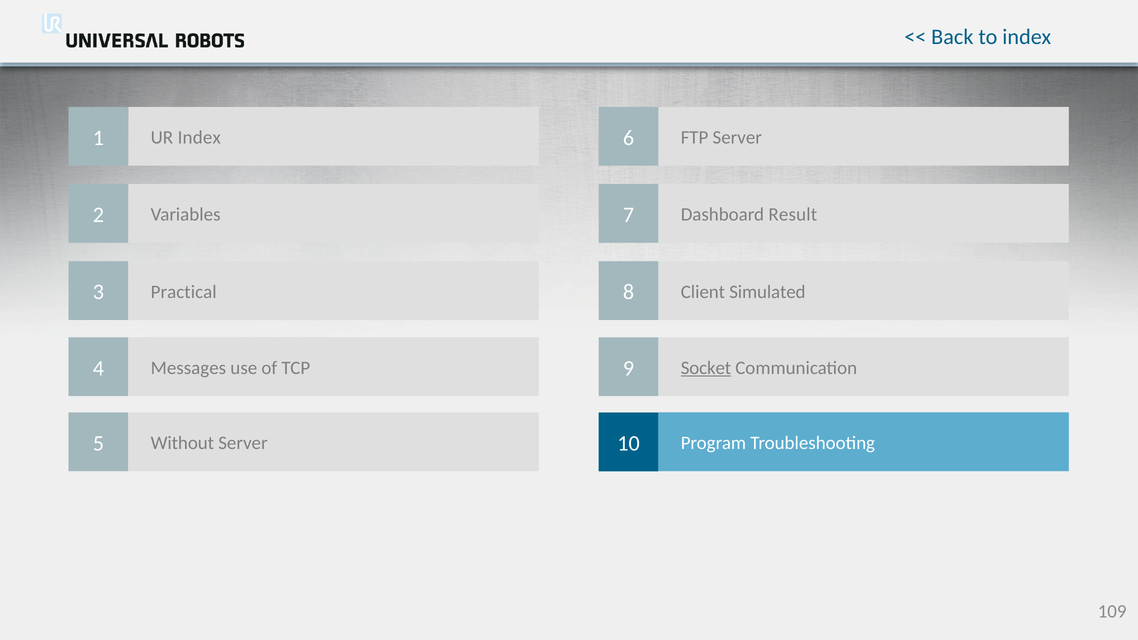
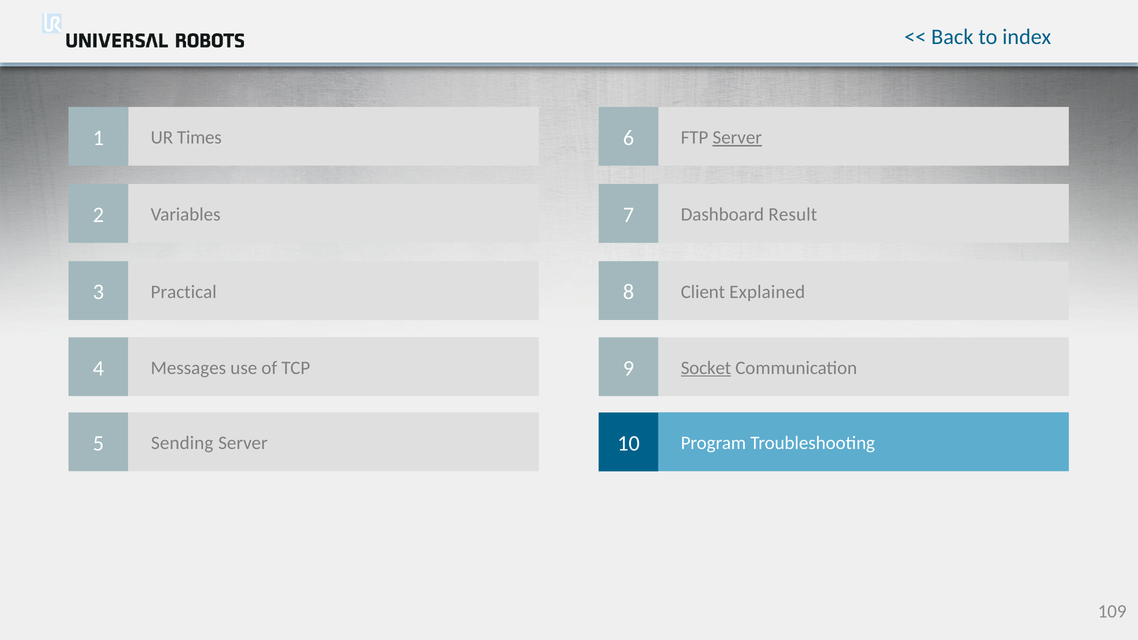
UR Index: Index -> Times (199, 138)
Server underline: none -> present (737, 138)
Simulated: Simulated -> Explained (767, 292)
Without: Without -> Sending (182, 443)
